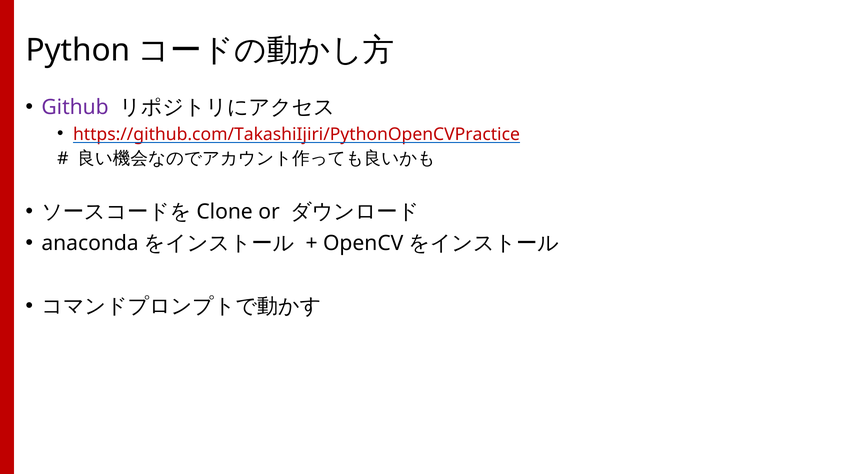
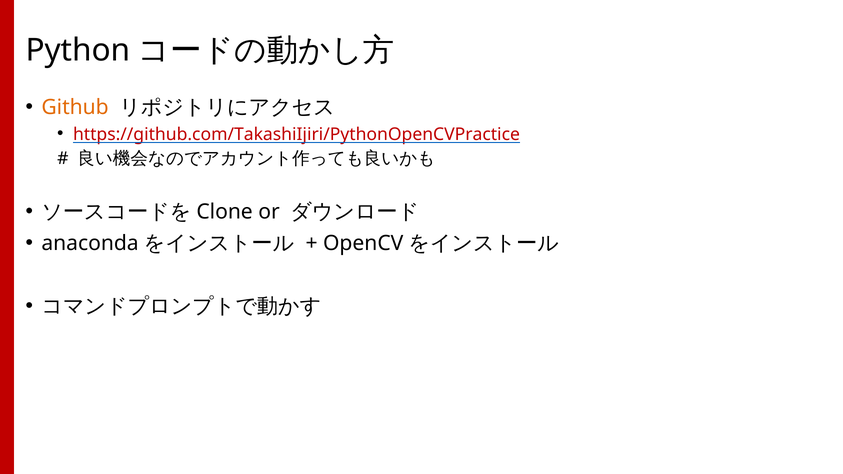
Github colour: purple -> orange (75, 107)
